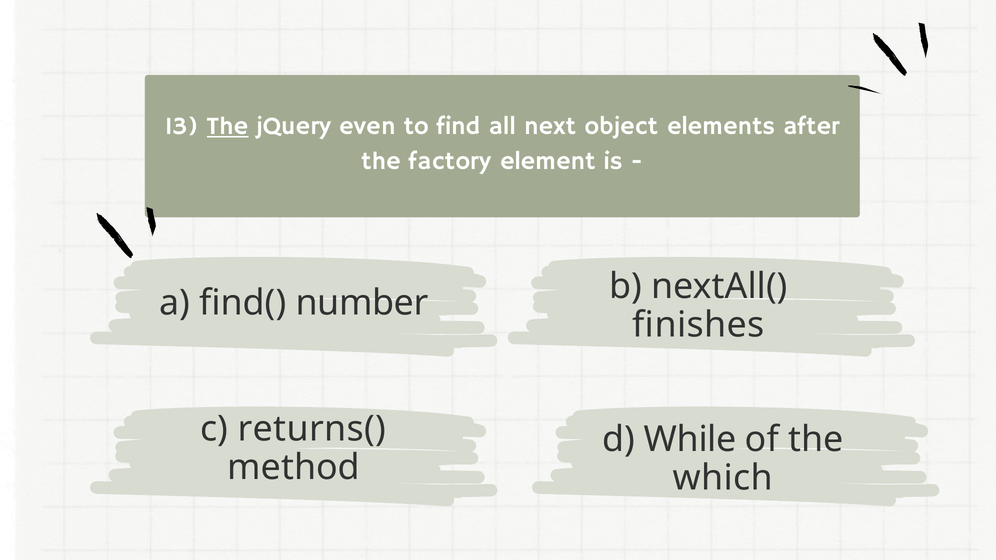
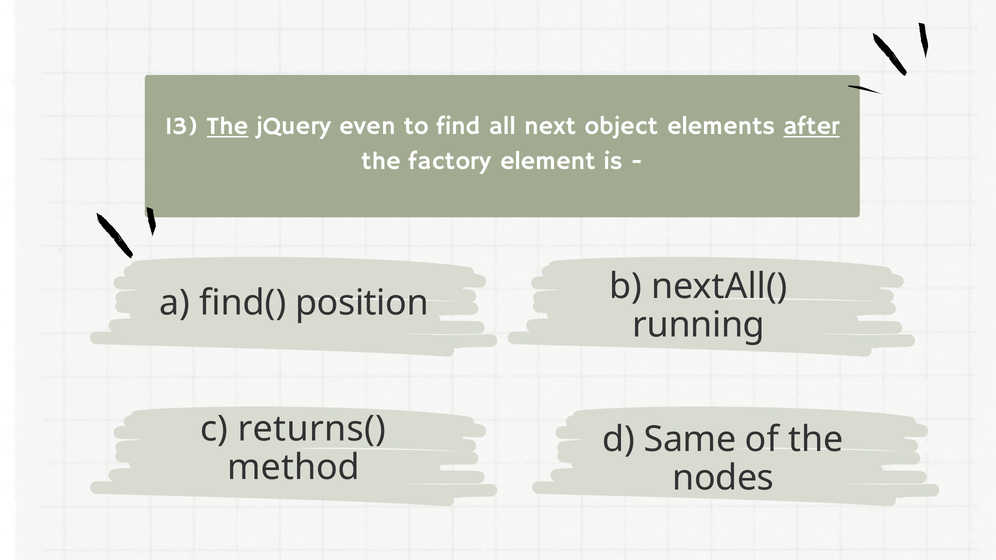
after underline: none -> present (811, 126)
number: number -> position (362, 303)
finishes: finishes -> running (699, 325)
While: While -> Same (690, 440)
which: which -> nodes (723, 478)
